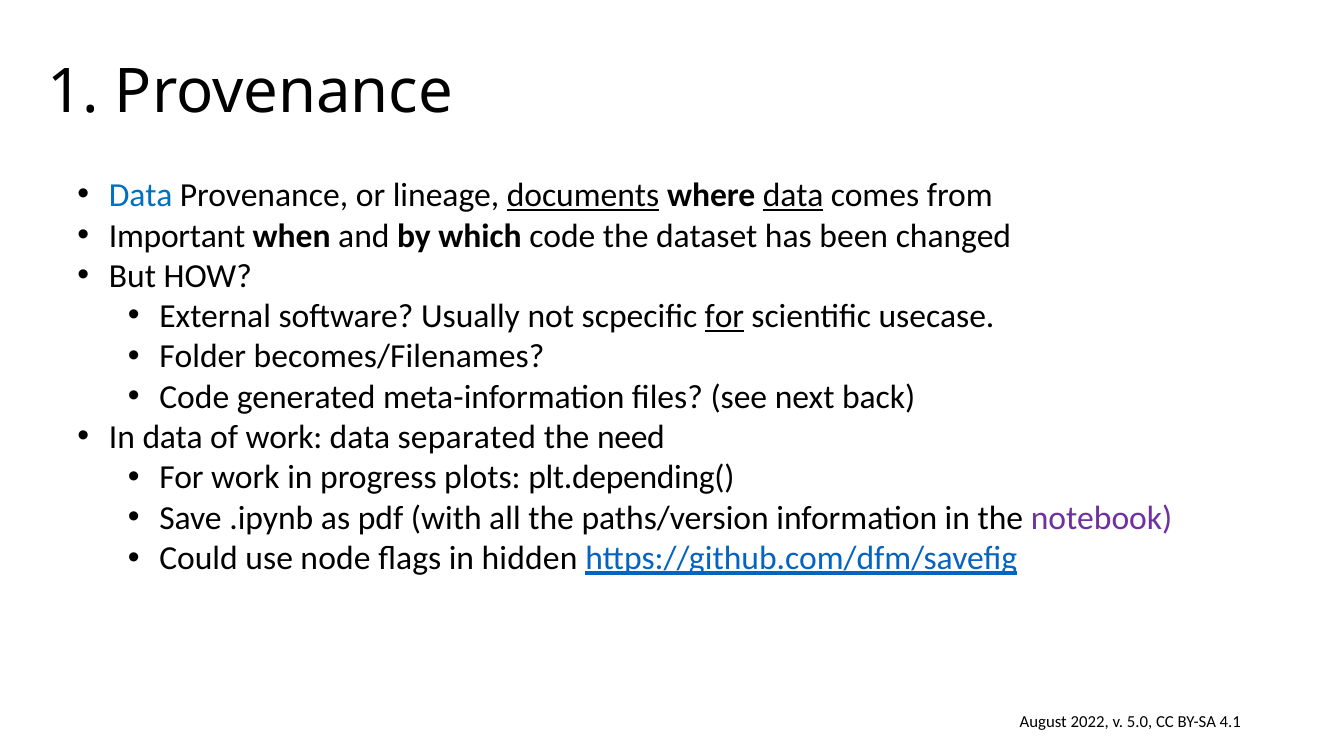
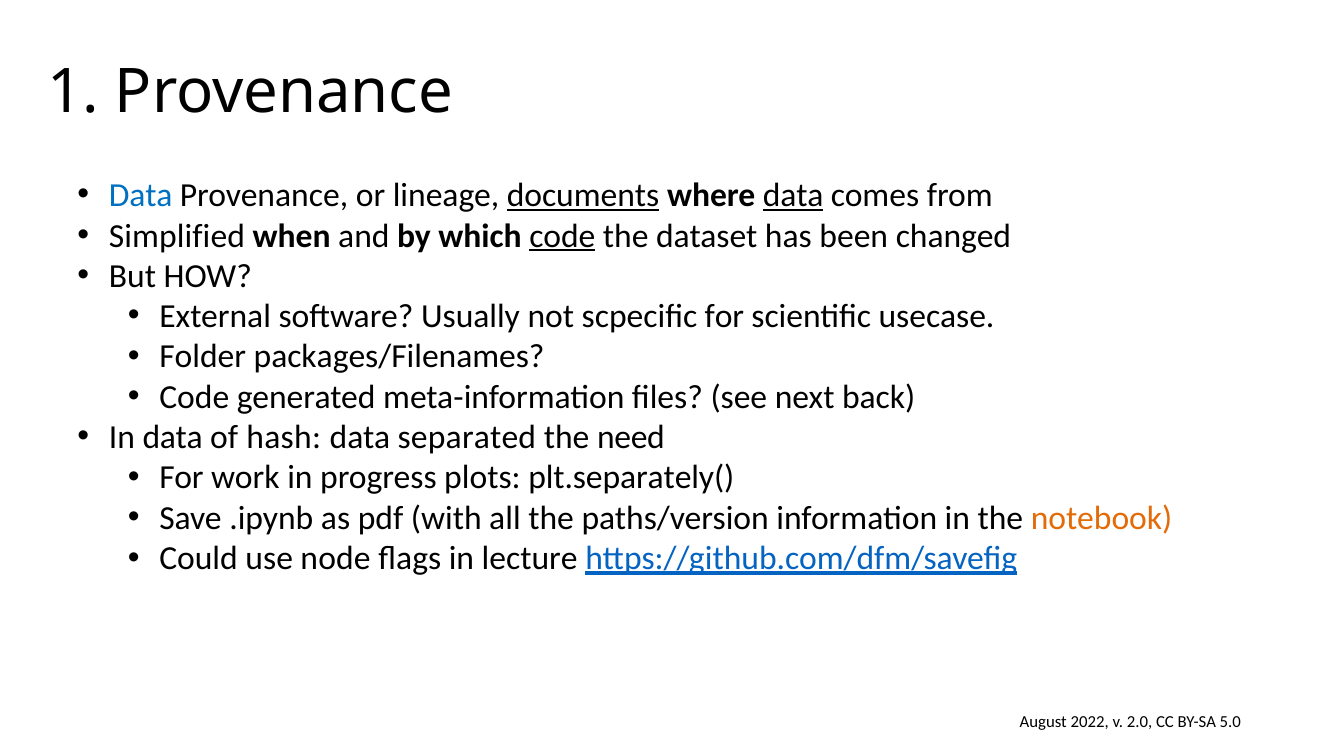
Important: Important -> Simplified (177, 236)
code underline: none -> present (562, 236)
for underline: present -> none (724, 317)
becomes/Filenames: becomes/Filenames -> packages/Filenames (399, 357)
of work: work -> hash (284, 438)
plt.depending(: plt.depending( -> plt.separately( (631, 478)
notebook colour: purple -> orange (1102, 518)
hidden: hidden -> lecture (530, 559)
5.0: 5.0 -> 2.0 (1140, 722)
4.1: 4.1 -> 5.0 (1230, 722)
